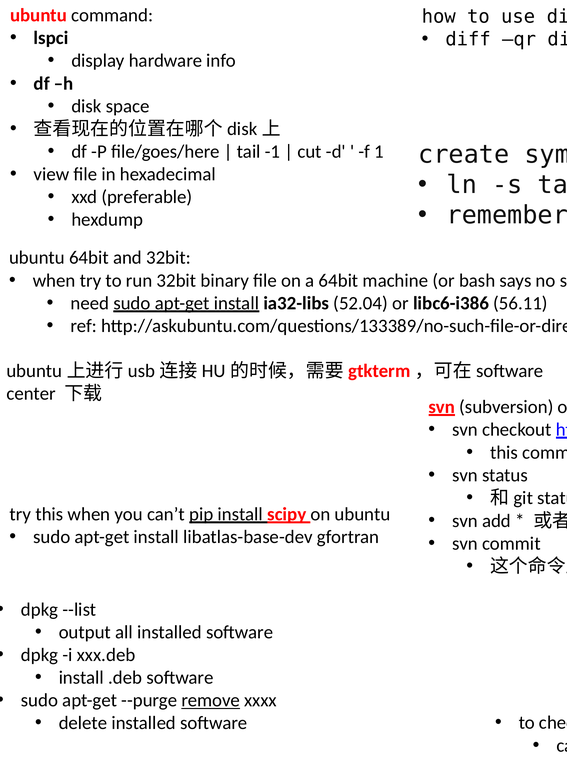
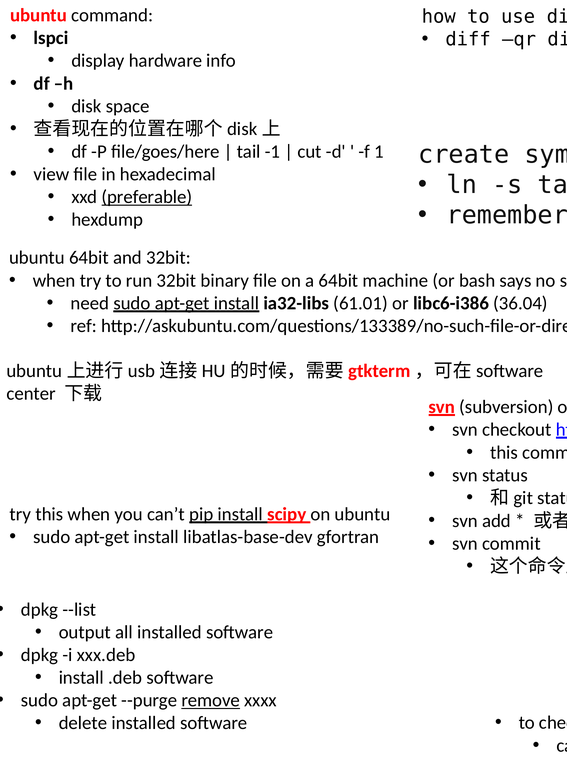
preferable underline: none -> present (147, 197)
52.04: 52.04 -> 61.01 (361, 303)
56.11: 56.11 -> 36.04 (520, 303)
